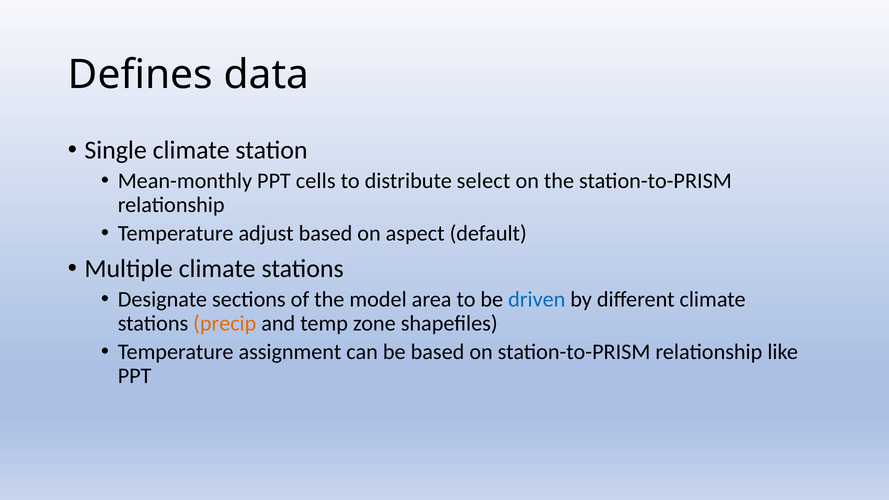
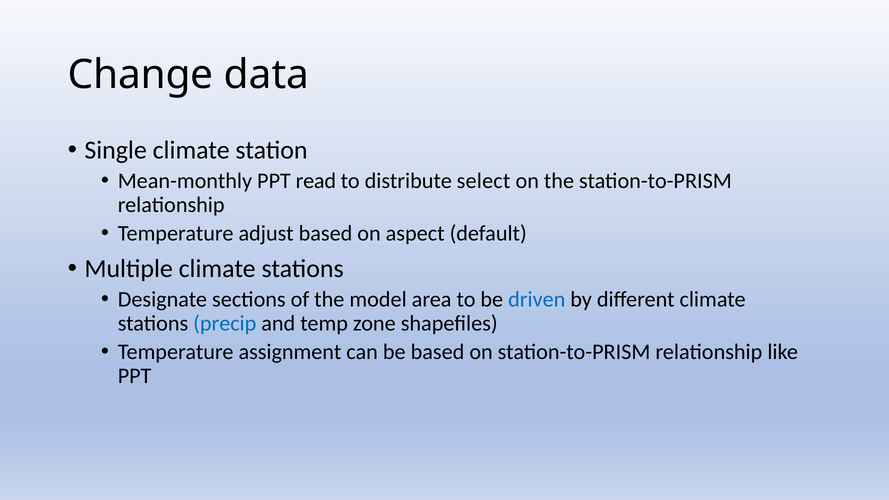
Defines: Defines -> Change (141, 75)
cells: cells -> read (316, 181)
precip colour: orange -> blue (225, 323)
